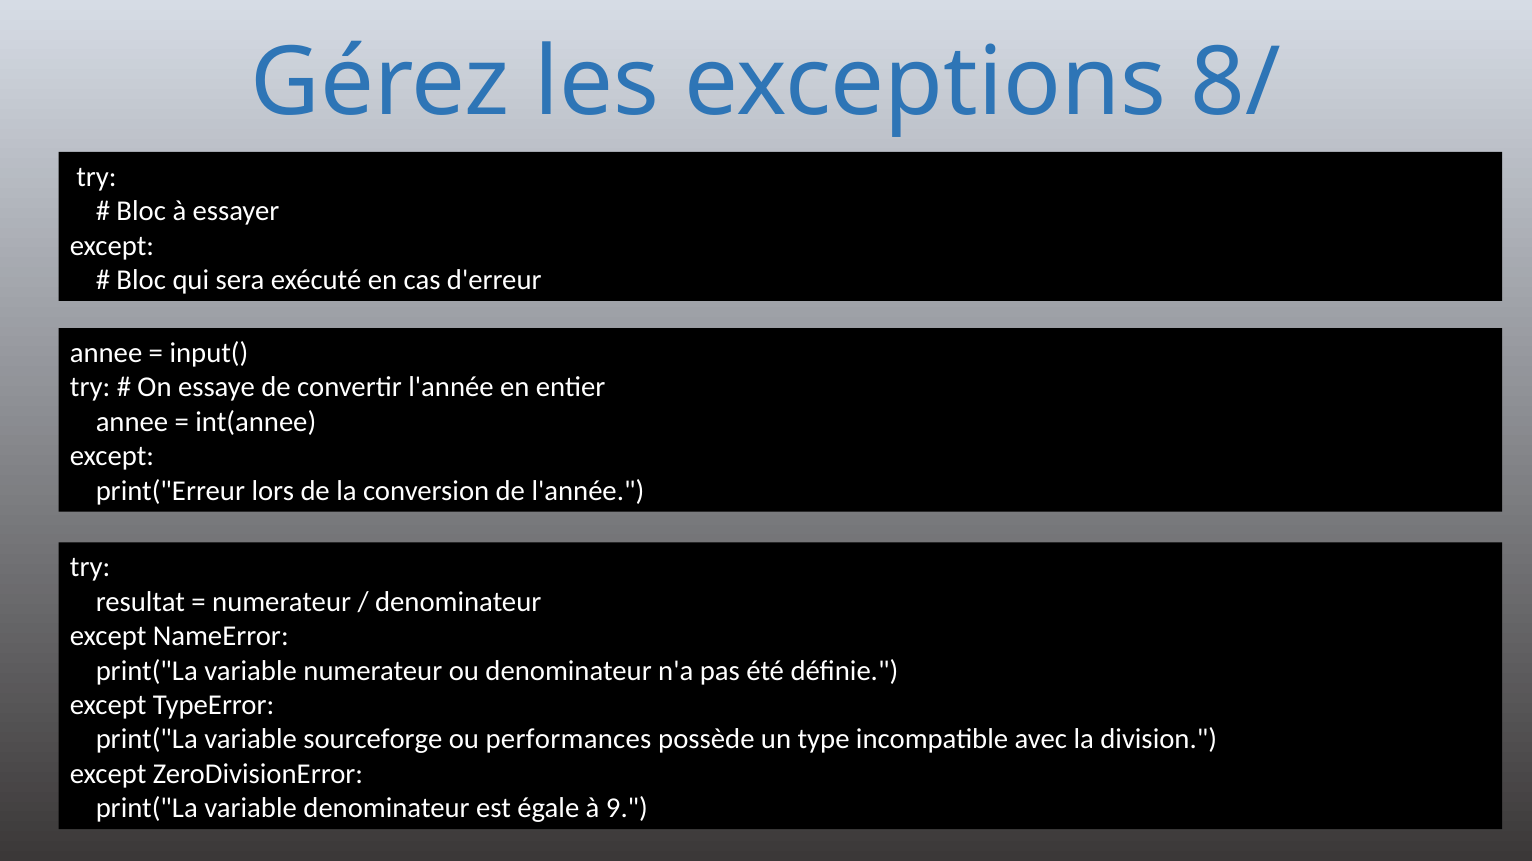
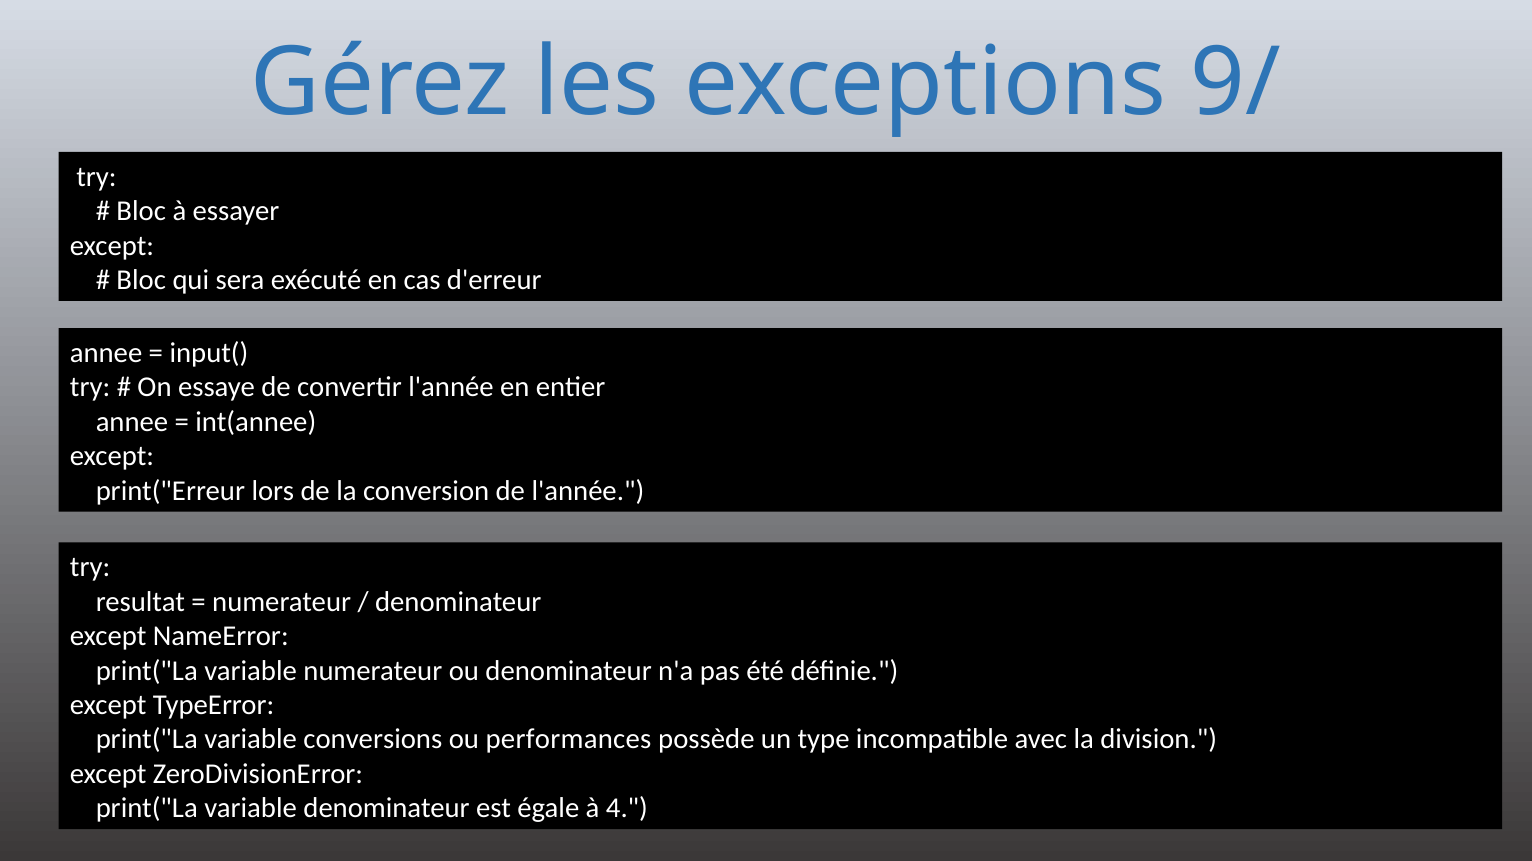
8/: 8/ -> 9/ (1236, 83)
sourceforge: sourceforge -> conversions (373, 740)
9: 9 -> 4 (627, 809)
